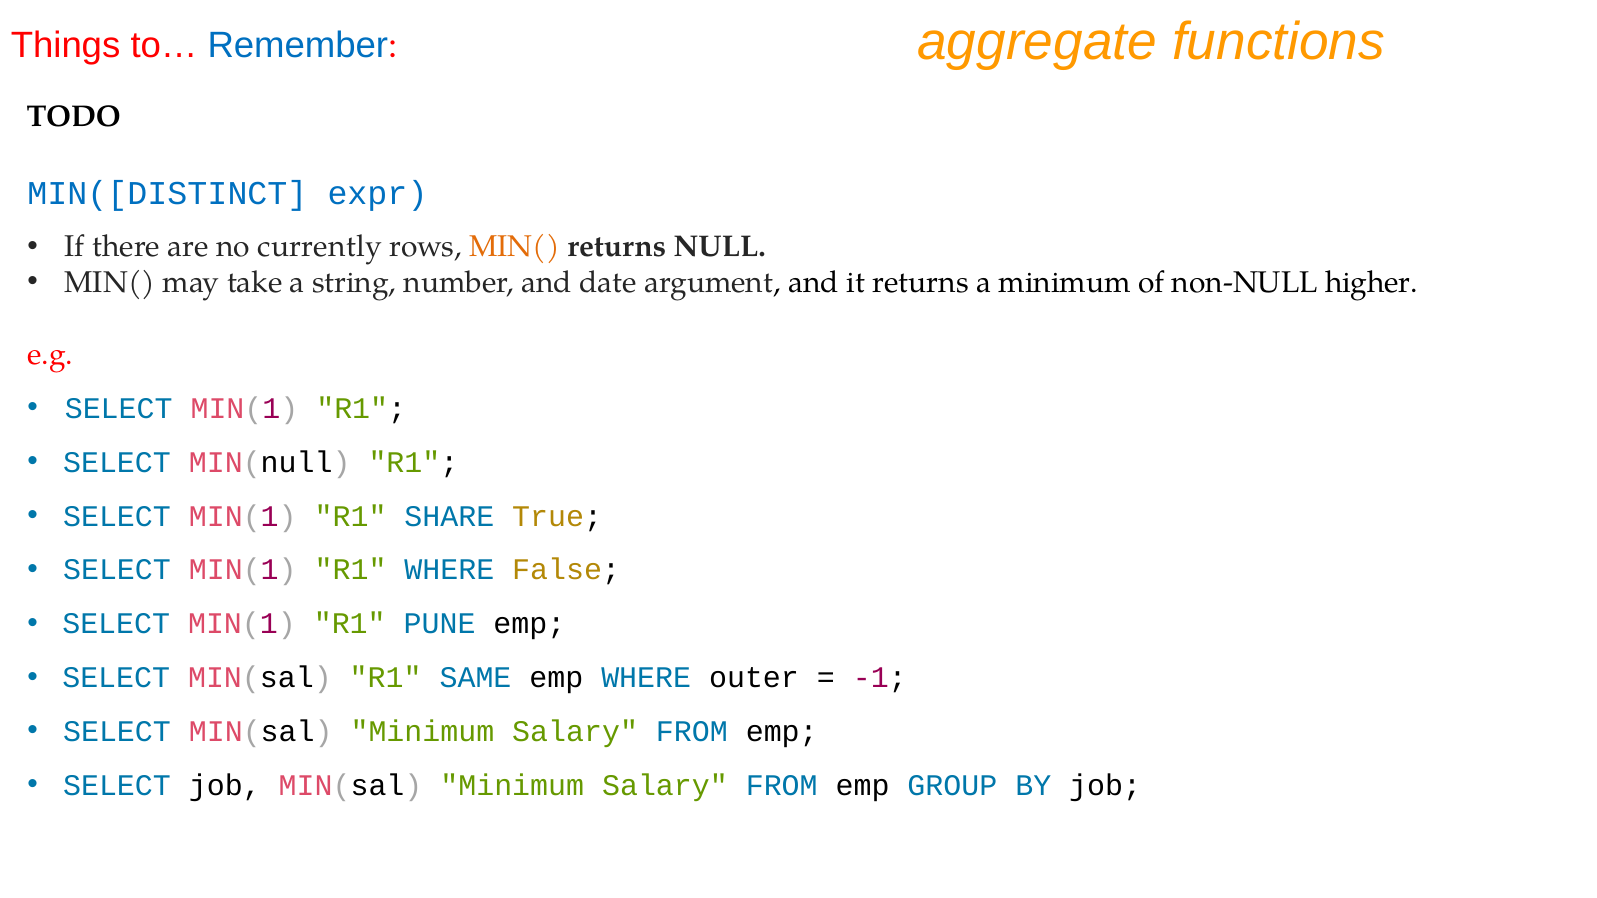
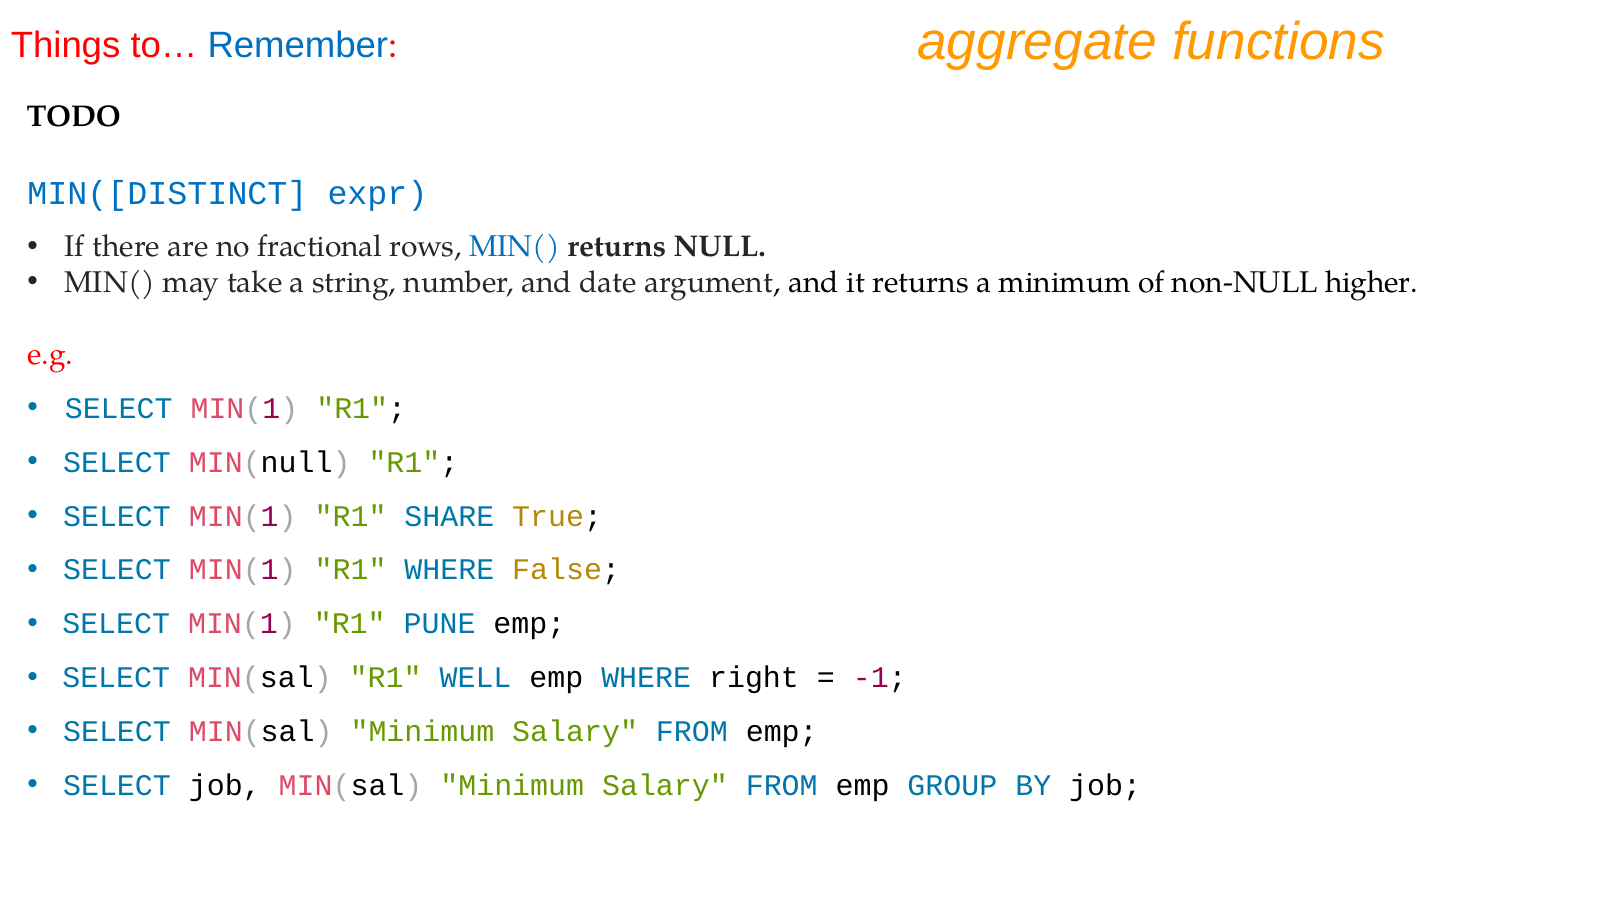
currently: currently -> fractional (320, 247)
MIN( colour: orange -> blue (514, 247)
SAME: SAME -> WELL (476, 678)
outer: outer -> right (754, 678)
